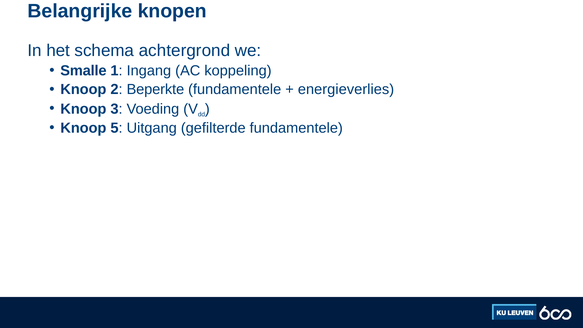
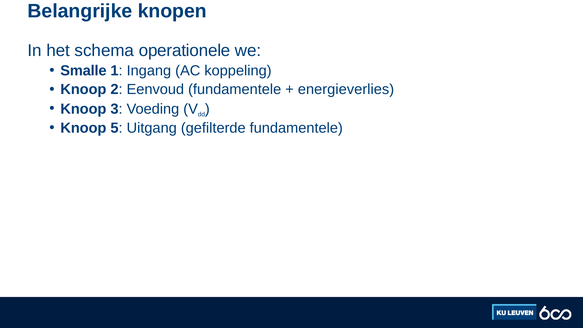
achtergrond: achtergrond -> operationele (185, 51)
Beperkte: Beperkte -> Eenvoud (155, 89)
